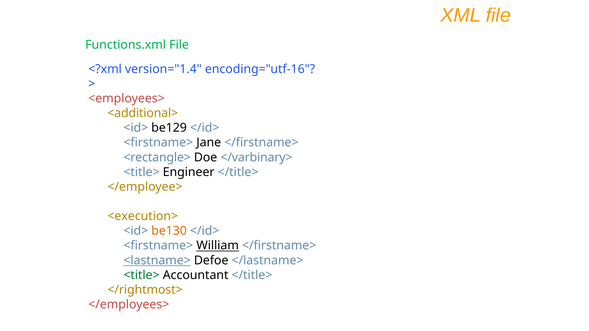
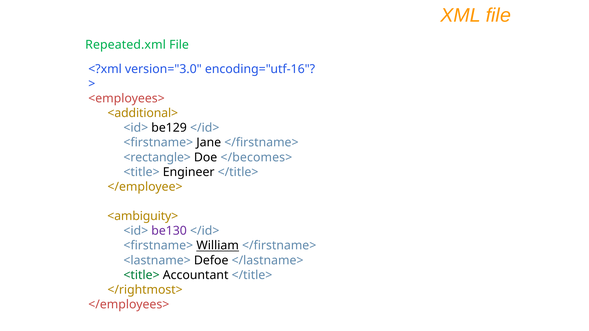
Functions.xml: Functions.xml -> Repeated.xml (126, 45)
version="1.4: version="1.4 -> version="3.0 (163, 69)
</varbinary>: </varbinary> -> </becomes> (256, 157)
<execution>: <execution> -> <ambiguity> (143, 216)
be130 colour: orange -> purple (169, 231)
<lastname> underline: present -> none (157, 261)
